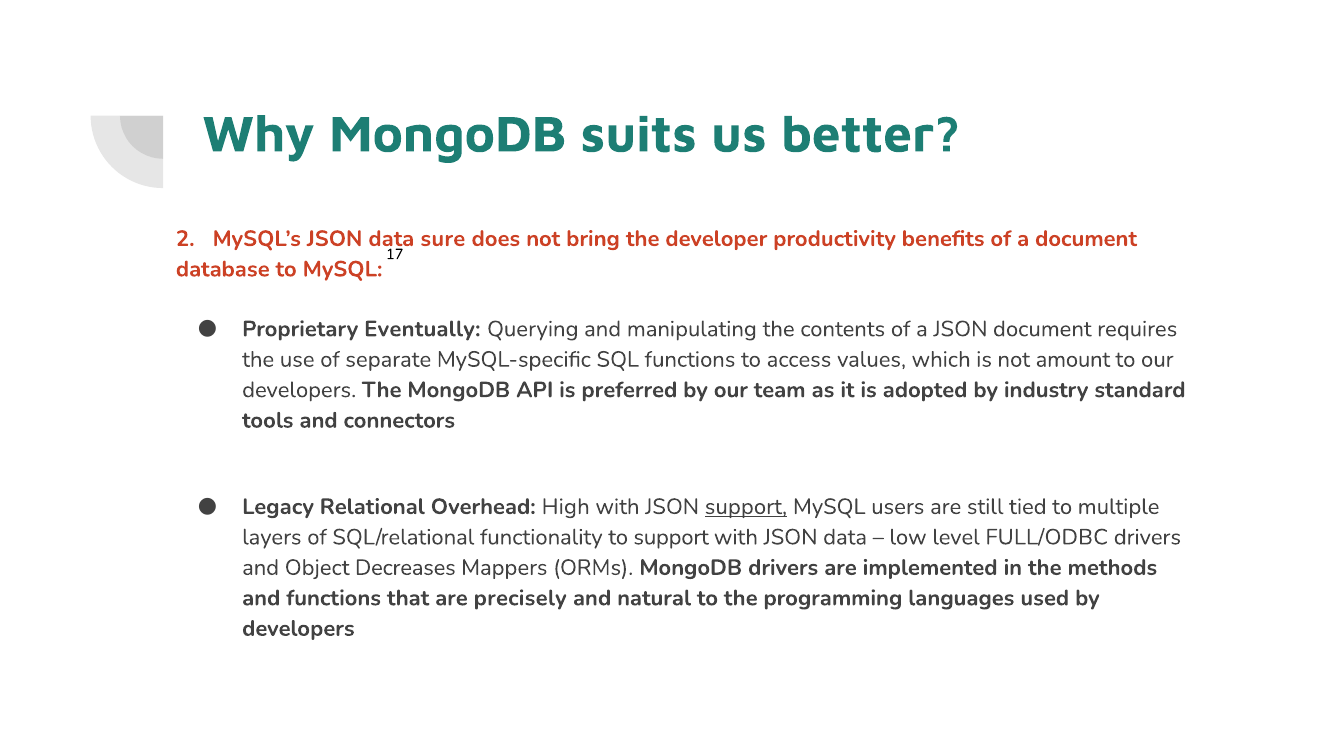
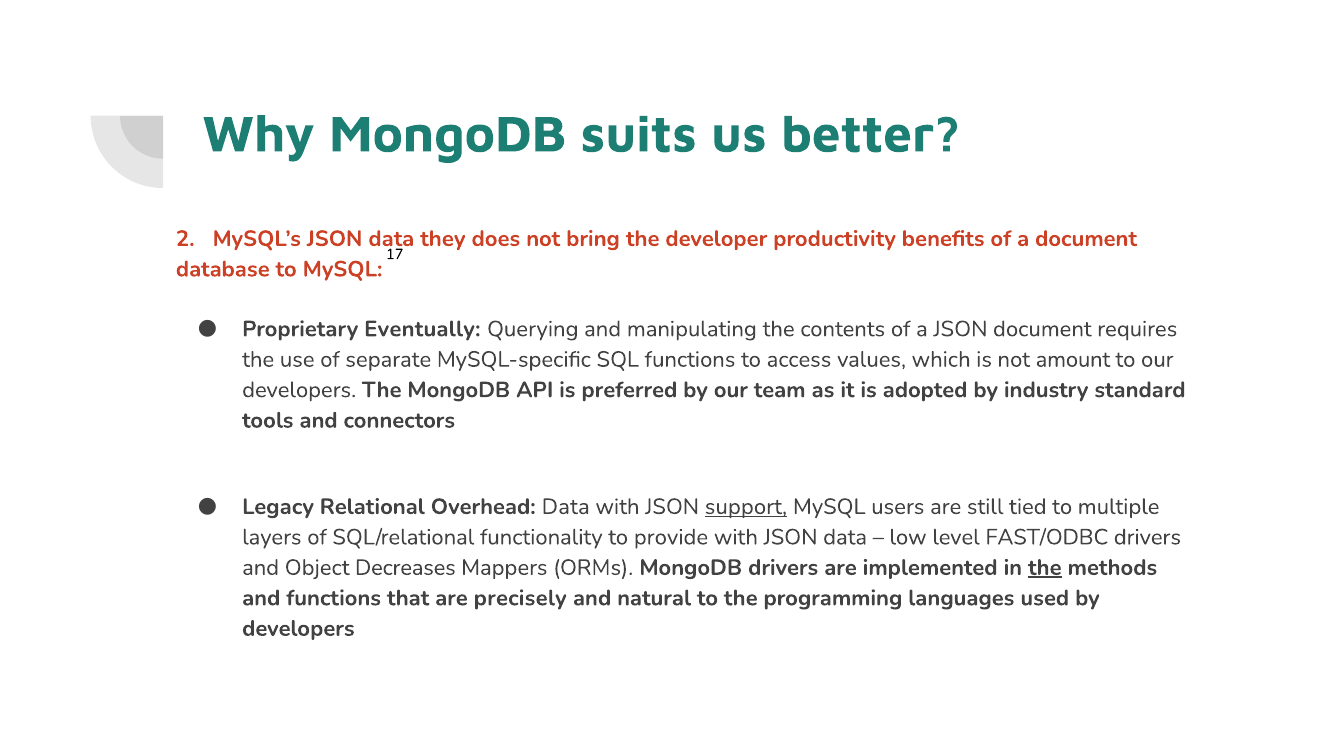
sure: sure -> they (443, 239)
Overhead High: High -> Data (566, 507)
to support: support -> provide (671, 537)
FULL/ODBC: FULL/ODBC -> FAST/ODBC (1047, 537)
the underline: none -> present (1045, 568)
